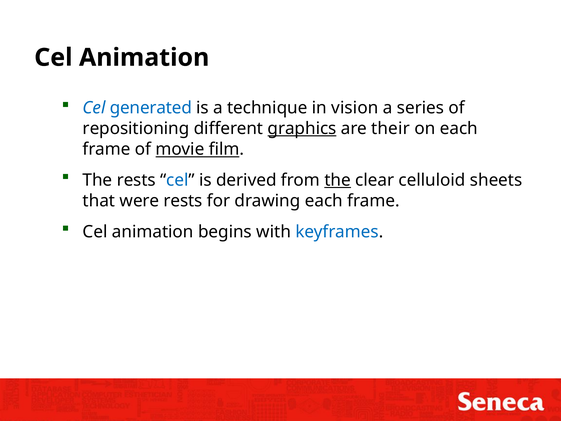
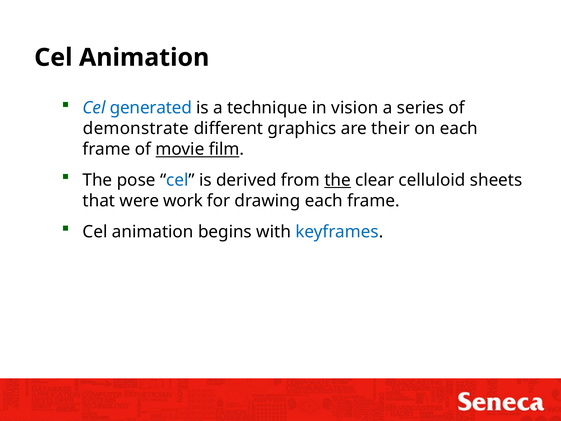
repositioning: repositioning -> demonstrate (136, 128)
graphics underline: present -> none (302, 128)
The rests: rests -> pose (136, 180)
were rests: rests -> work (183, 201)
